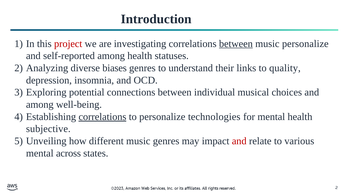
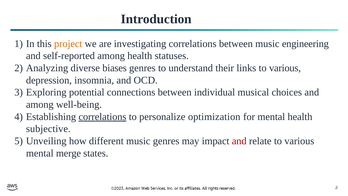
project colour: red -> orange (68, 44)
between underline: present -> none (236, 44)
music personalize: personalize -> engineering (305, 44)
links to quality: quality -> various (285, 68)
technologies: technologies -> optimization (214, 117)
across: across -> merge (68, 153)
